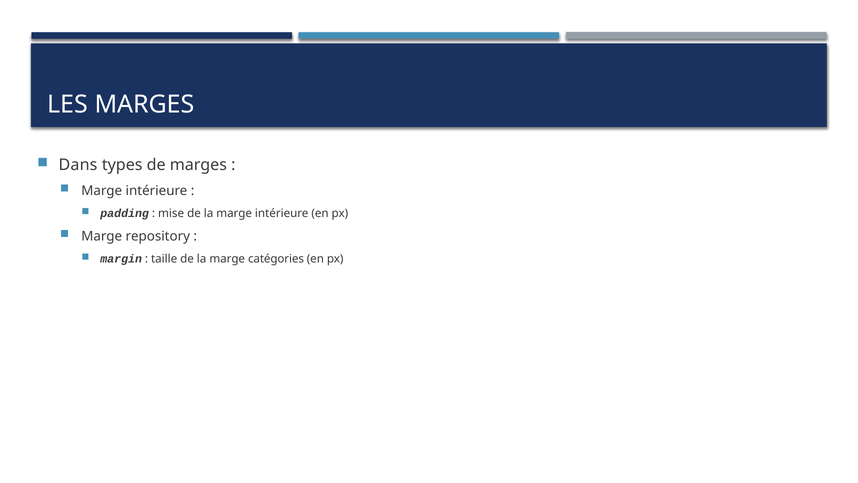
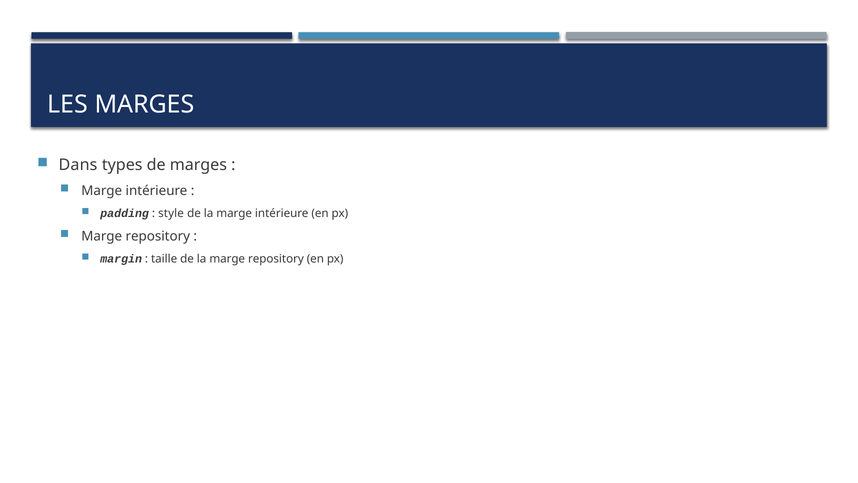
mise: mise -> style (171, 213)
la marge catégories: catégories -> repository (276, 259)
